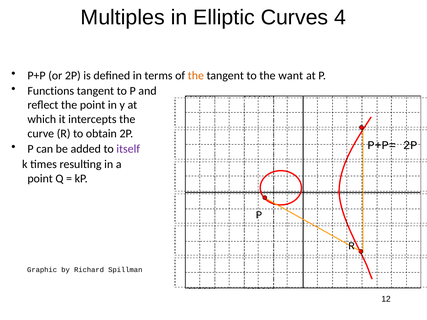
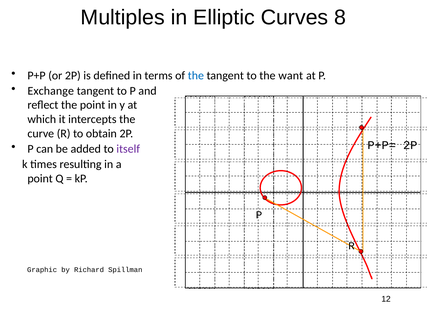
4: 4 -> 8 (340, 17)
the colour: orange -> blue (196, 75)
Functions: Functions -> Exchange (51, 91)
